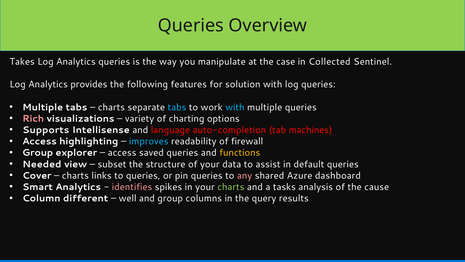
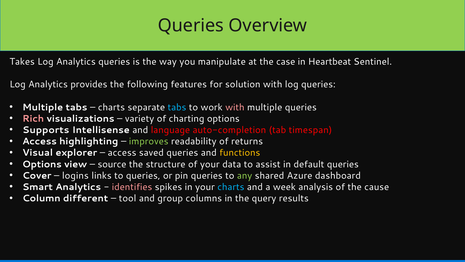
Collected: Collected -> Heartbeat (330, 61)
with colour: light blue -> pink (235, 107)
machines: machines -> timespan (310, 130)
improves colour: light blue -> light green (149, 141)
firewall: firewall -> returns (247, 141)
Group: Group -> Visual (38, 153)
Needed: Needed -> Options (42, 164)
subset: subset -> source (112, 164)
charts: charts -> logins (75, 175)
any colour: pink -> light green (245, 175)
charts colour: light green -> light blue (231, 187)
tasks: tasks -> week (284, 187)
well: well -> tool (128, 198)
